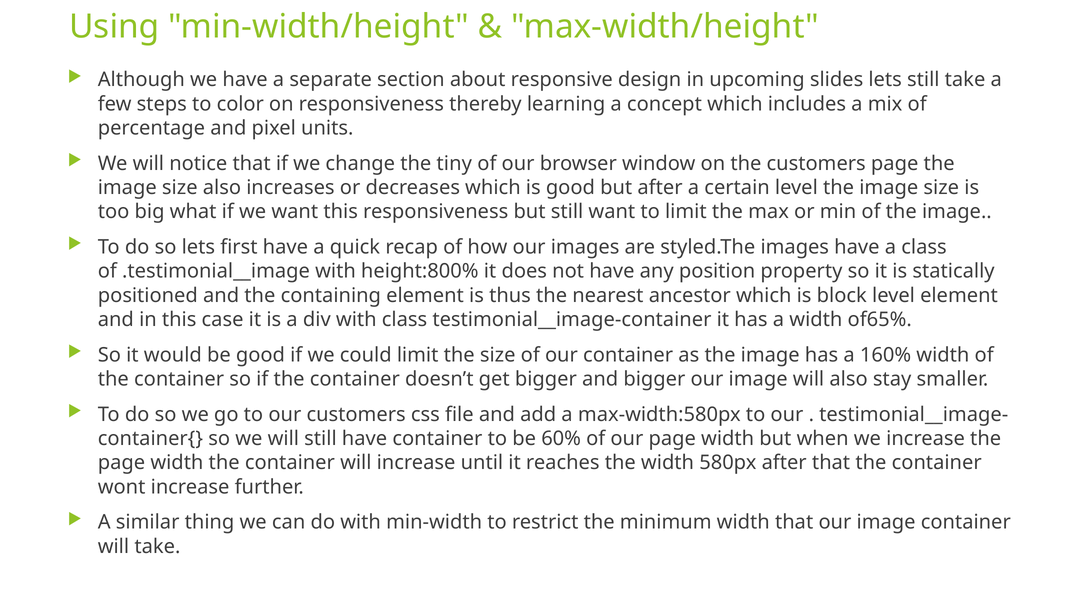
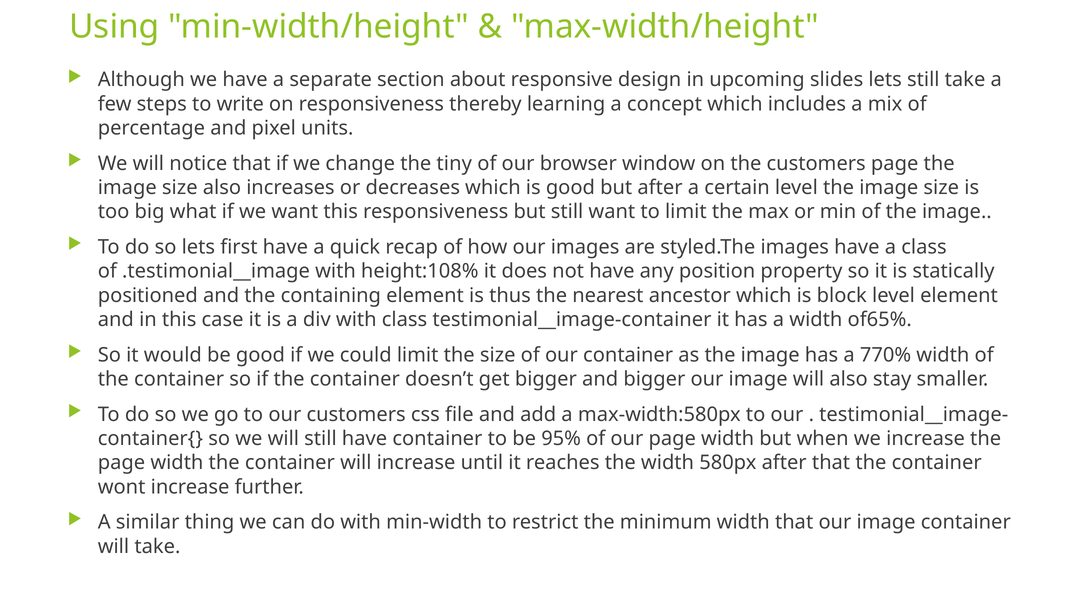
color: color -> write (240, 104)
height:800%: height:800% -> height:108% (420, 271)
160%: 160% -> 770% (886, 355)
60%: 60% -> 95% (561, 438)
